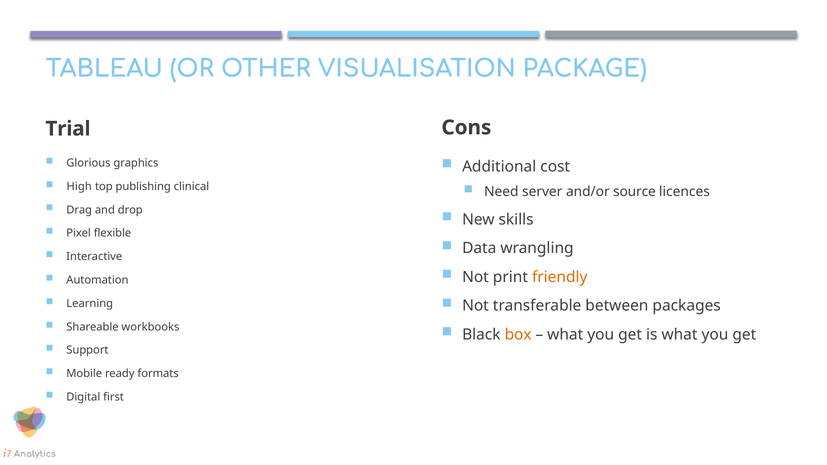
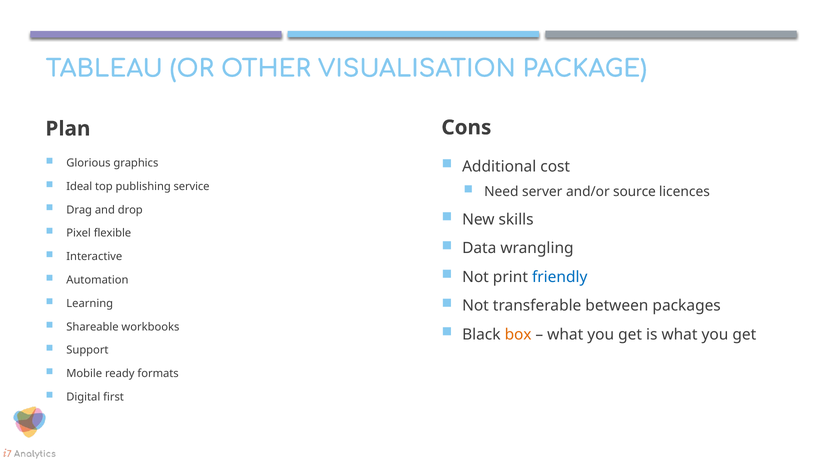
Trial: Trial -> Plan (68, 129)
High: High -> Ideal (79, 187)
clinical: clinical -> service (192, 187)
friendly colour: orange -> blue (560, 277)
